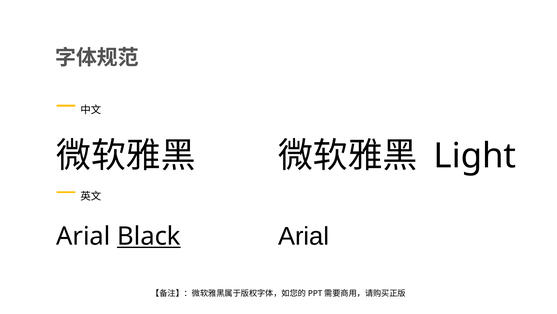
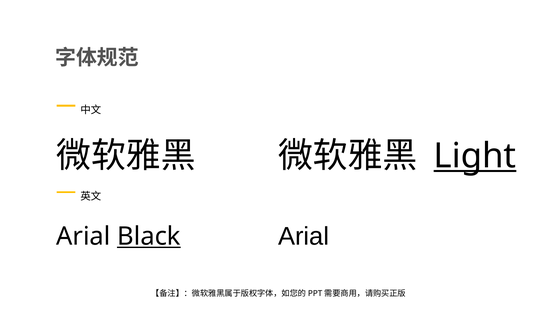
Light underline: none -> present (475, 156)
